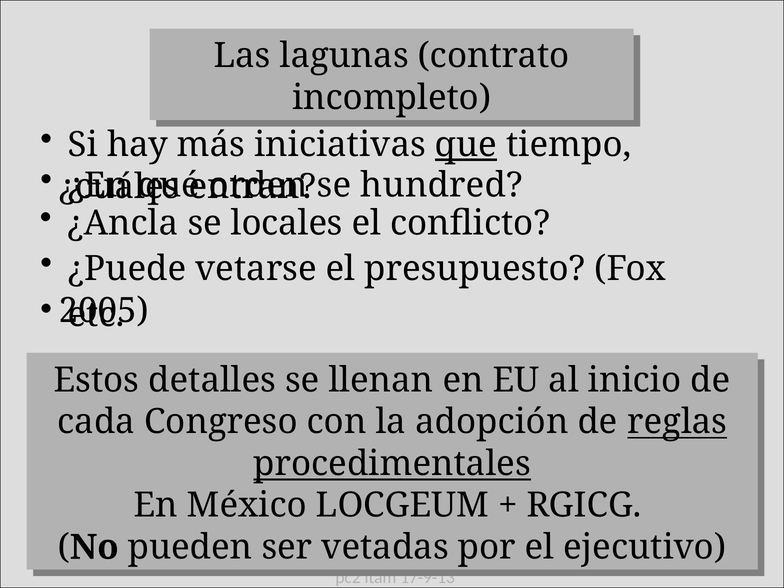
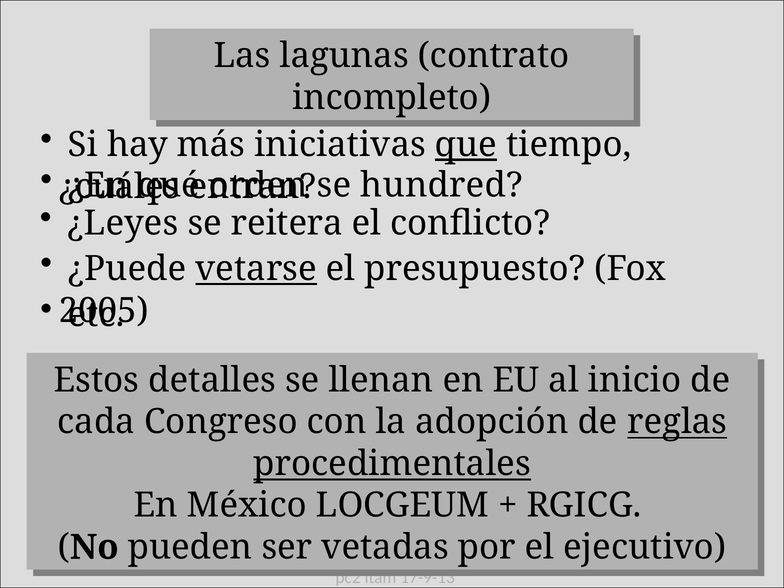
¿Ancla: ¿Ancla -> ¿Leyes (123, 223)
locales: locales -> reitera (287, 223)
vetarse underline: none -> present (256, 269)
